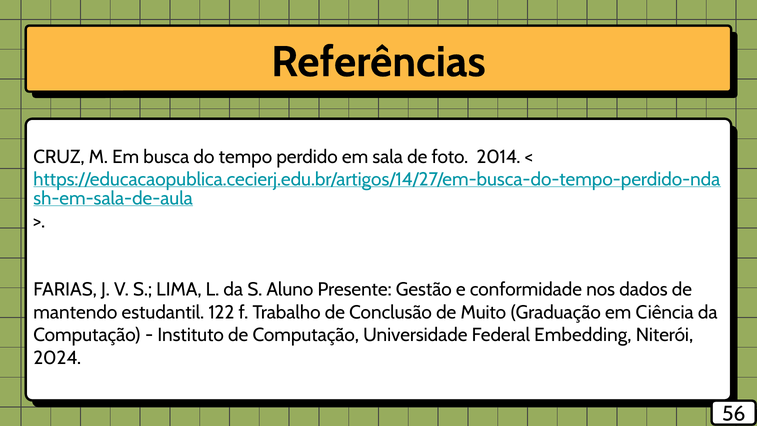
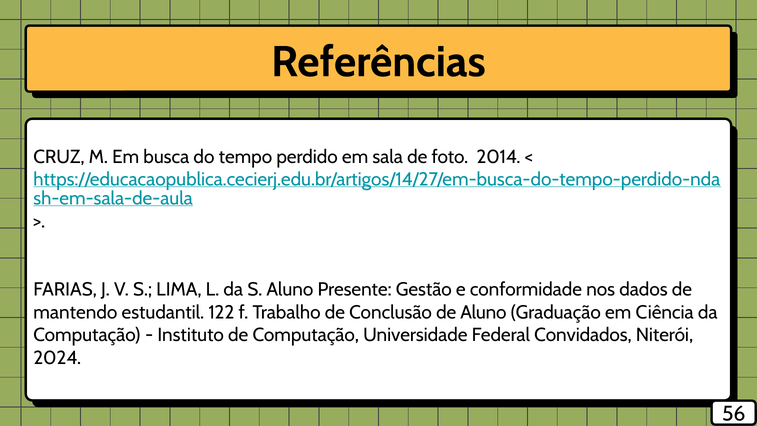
de Muito: Muito -> Aluno (483, 312)
Embedding: Embedding -> Convidados (583, 335)
